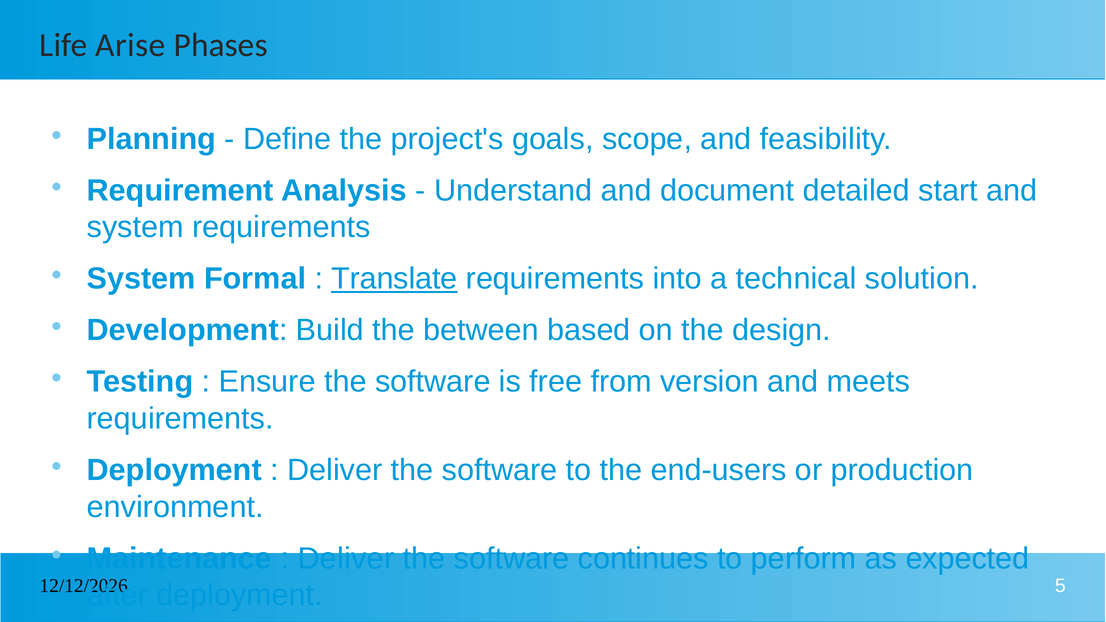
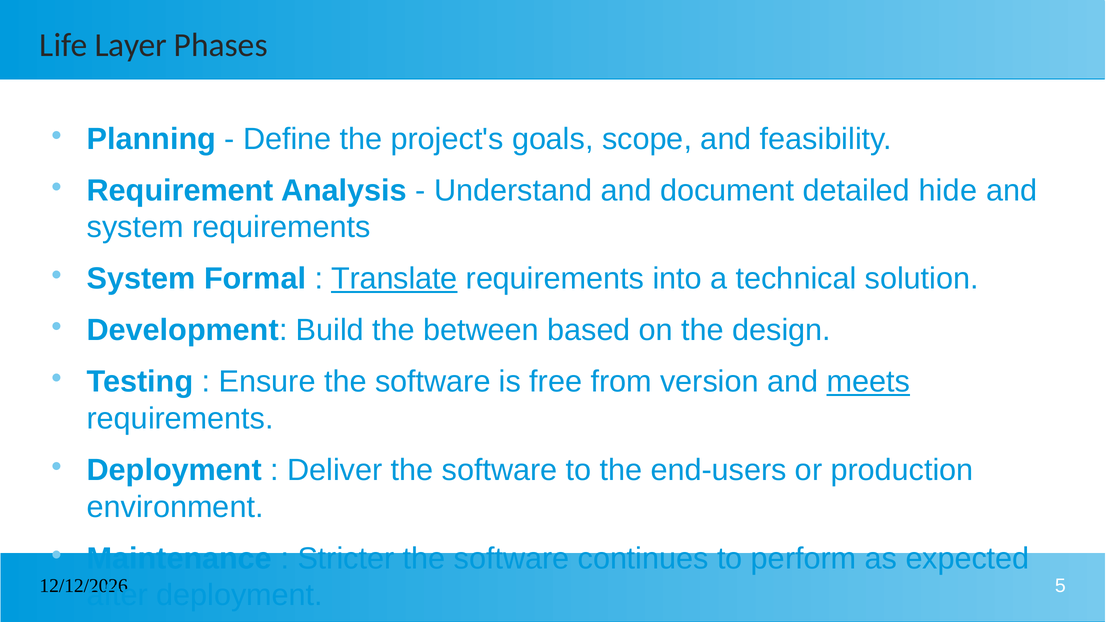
Arise: Arise -> Layer (131, 45)
start: start -> hide (948, 191)
meets underline: none -> present (868, 382)
Deliver: Deliver -> Stricter (346, 559)
